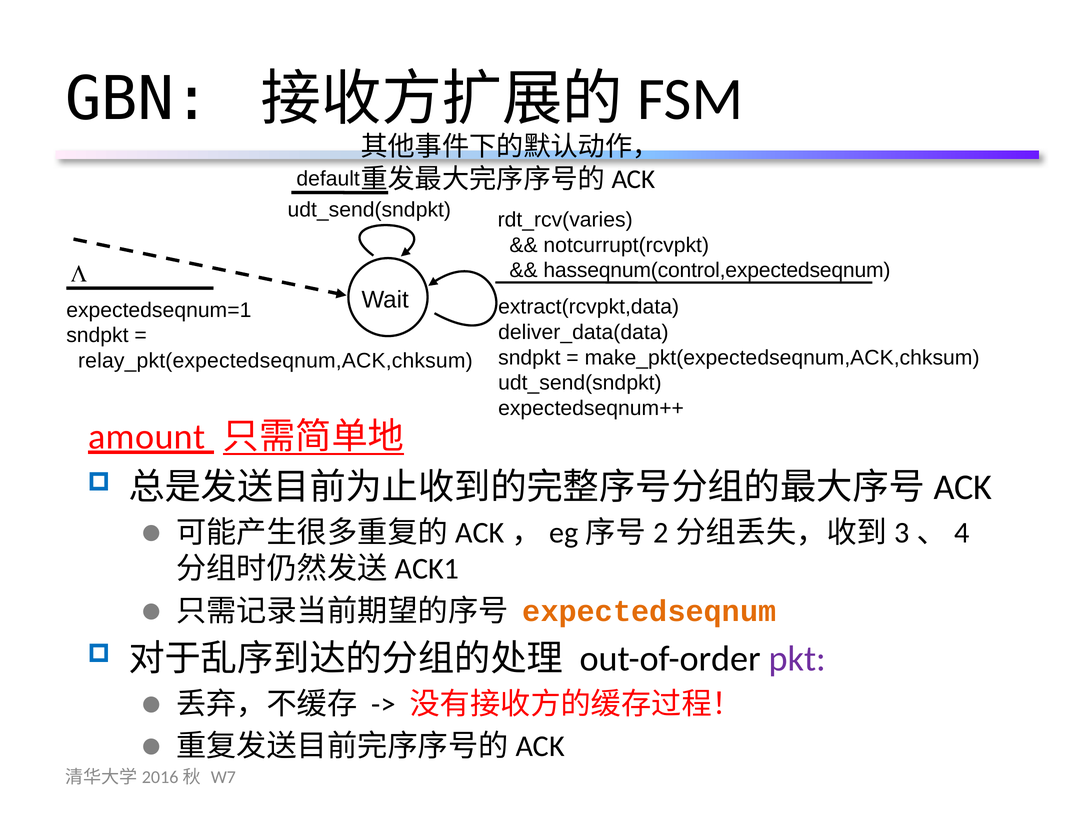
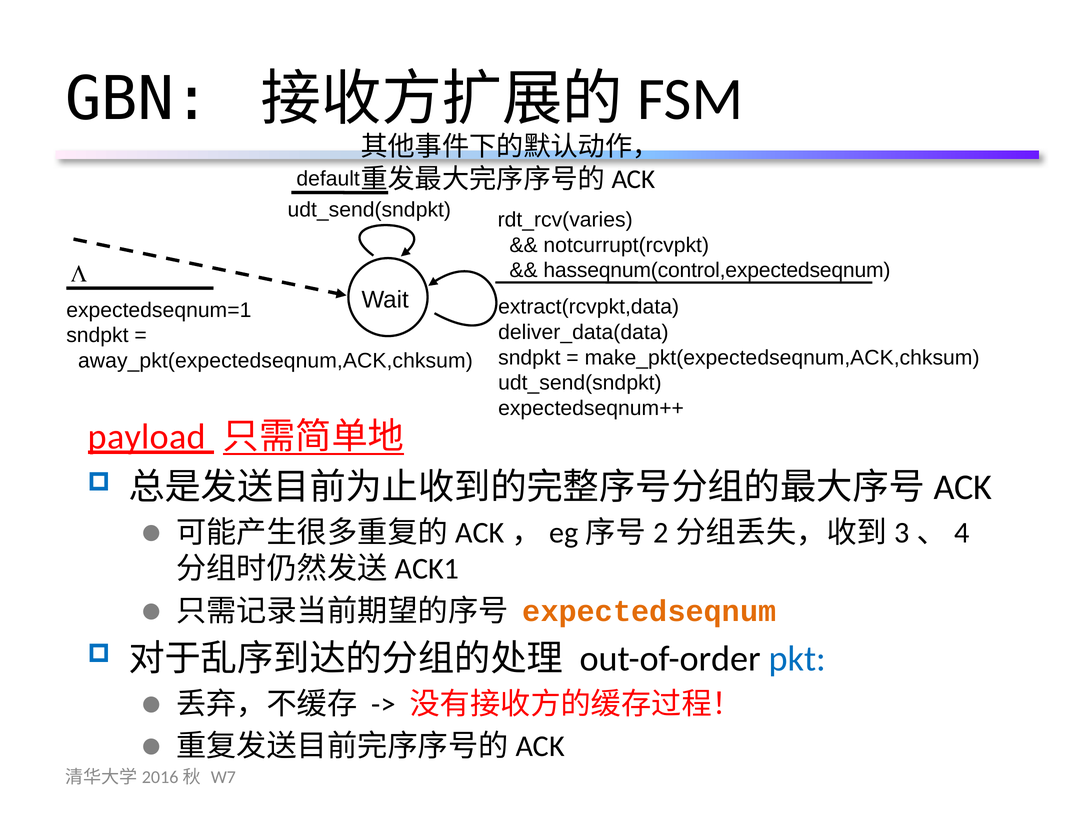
relay_pkt(expectedseqnum,ACK,chksum: relay_pkt(expectedseqnum,ACK,chksum -> away_pkt(expectedseqnum,ACK,chksum (275, 361)
amount: amount -> payload (147, 437)
pkt colour: purple -> blue (797, 659)
